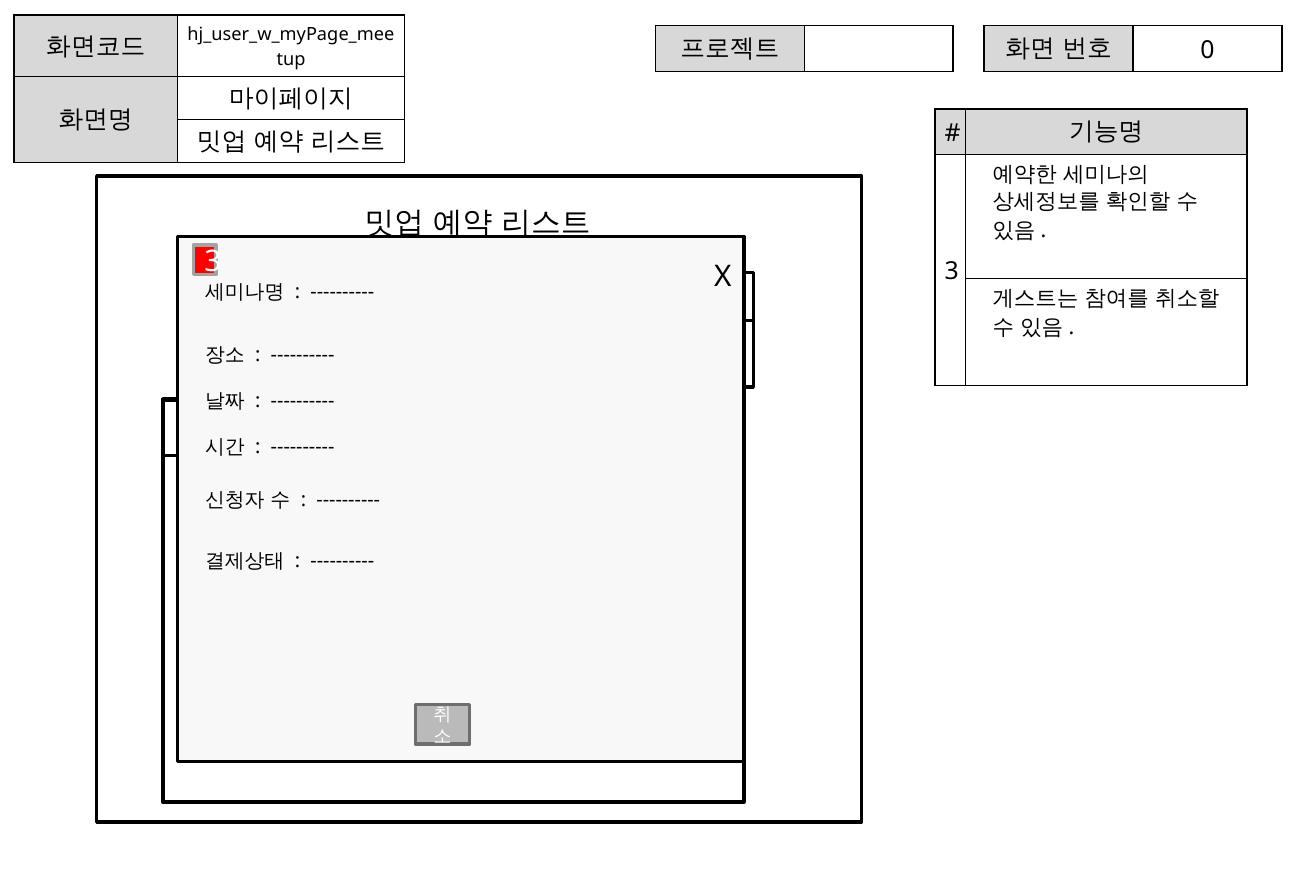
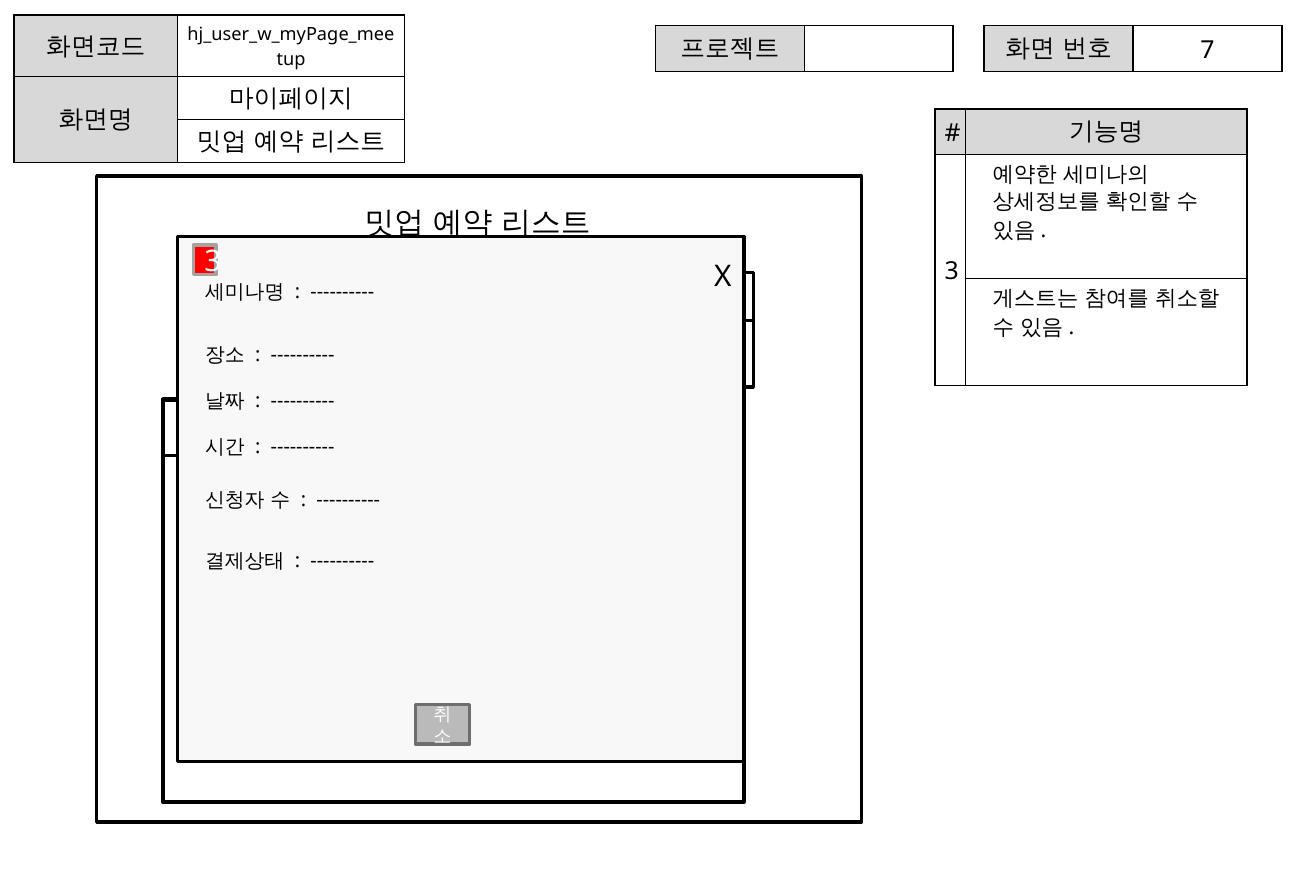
0: 0 -> 7 (1207, 50)
